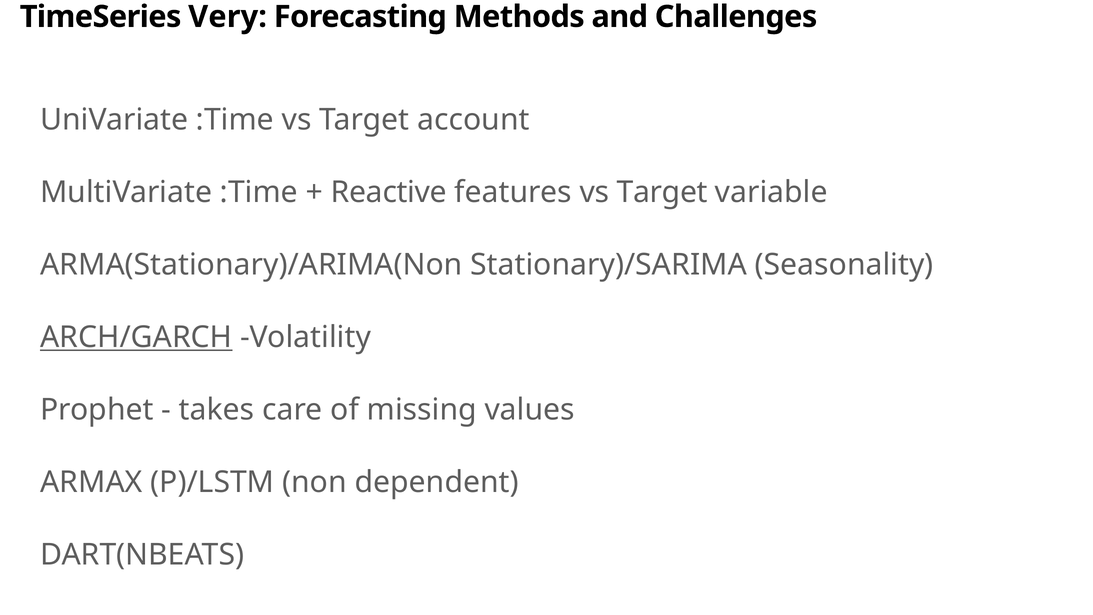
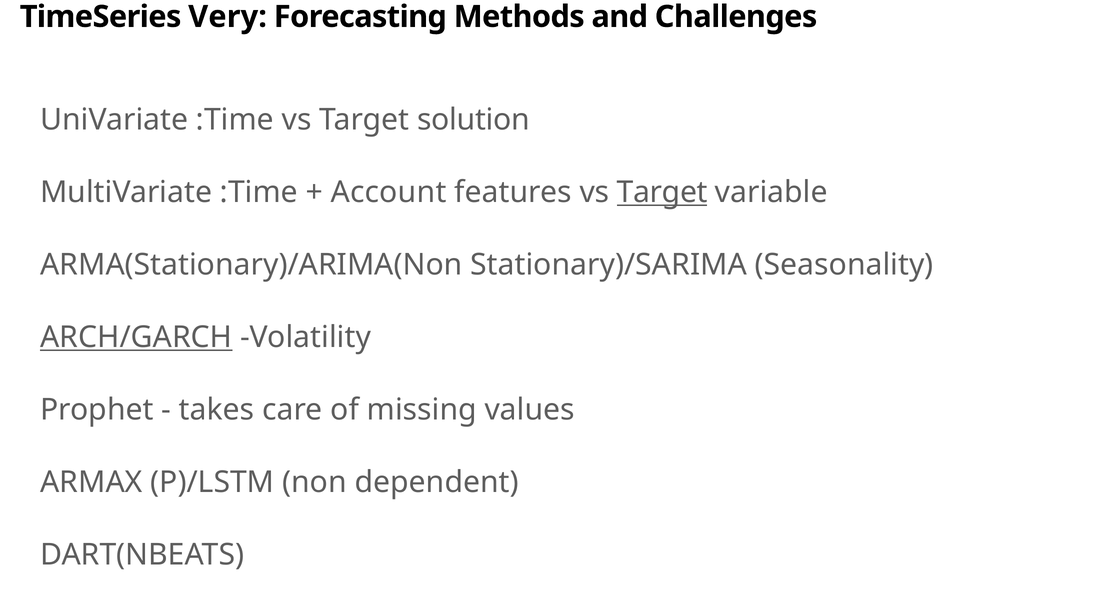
account: account -> solution (474, 120)
Reactive: Reactive -> Account (389, 192)
Target underline: none -> present (662, 192)
